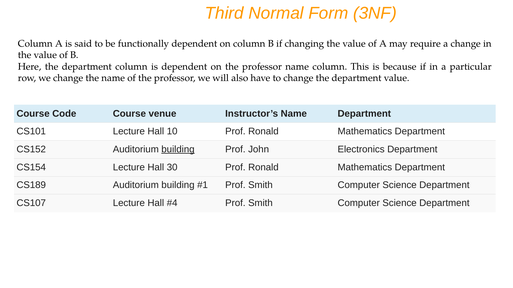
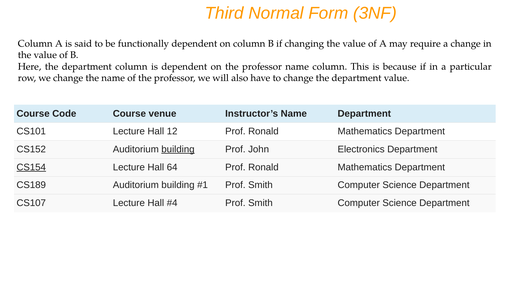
10: 10 -> 12 (172, 132)
CS154 underline: none -> present (31, 167)
30: 30 -> 64 (172, 167)
